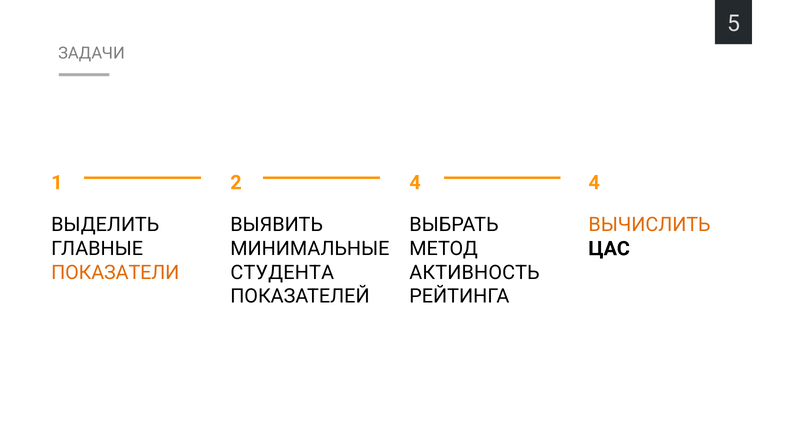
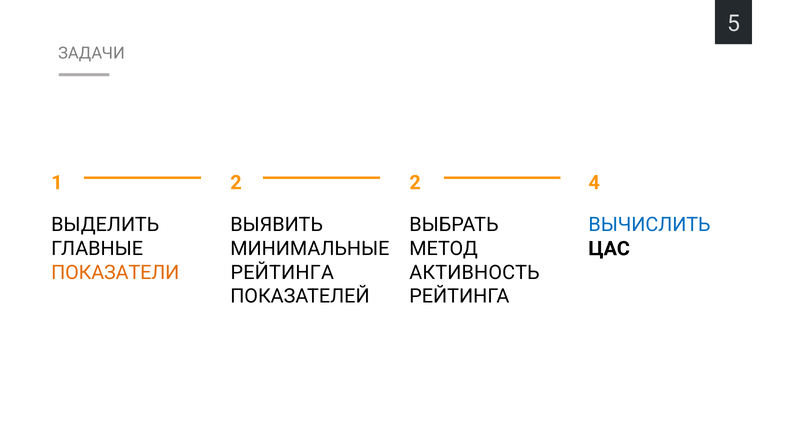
2 4: 4 -> 2 (415, 183)
ВЫЧИСЛИТЬ colour: orange -> blue (650, 225)
СТУДЕНТА: СТУДЕНТА -> РЕЙТИНГА (282, 272)
